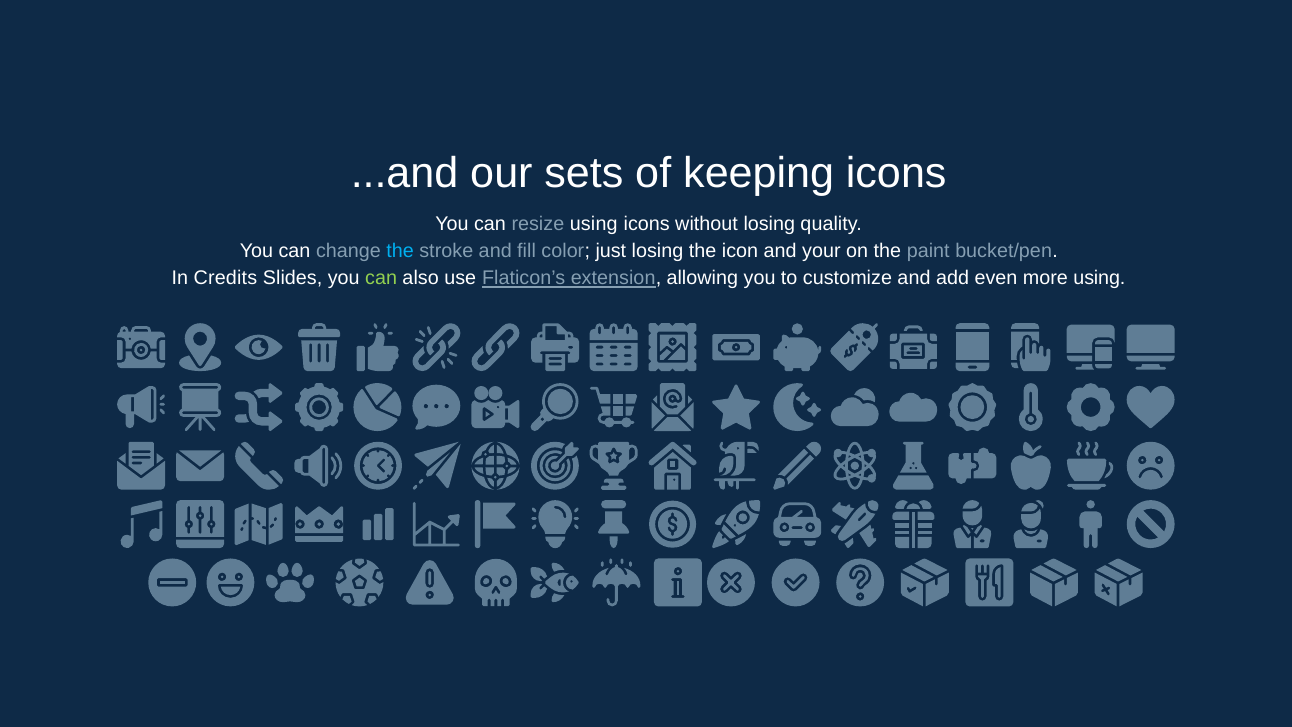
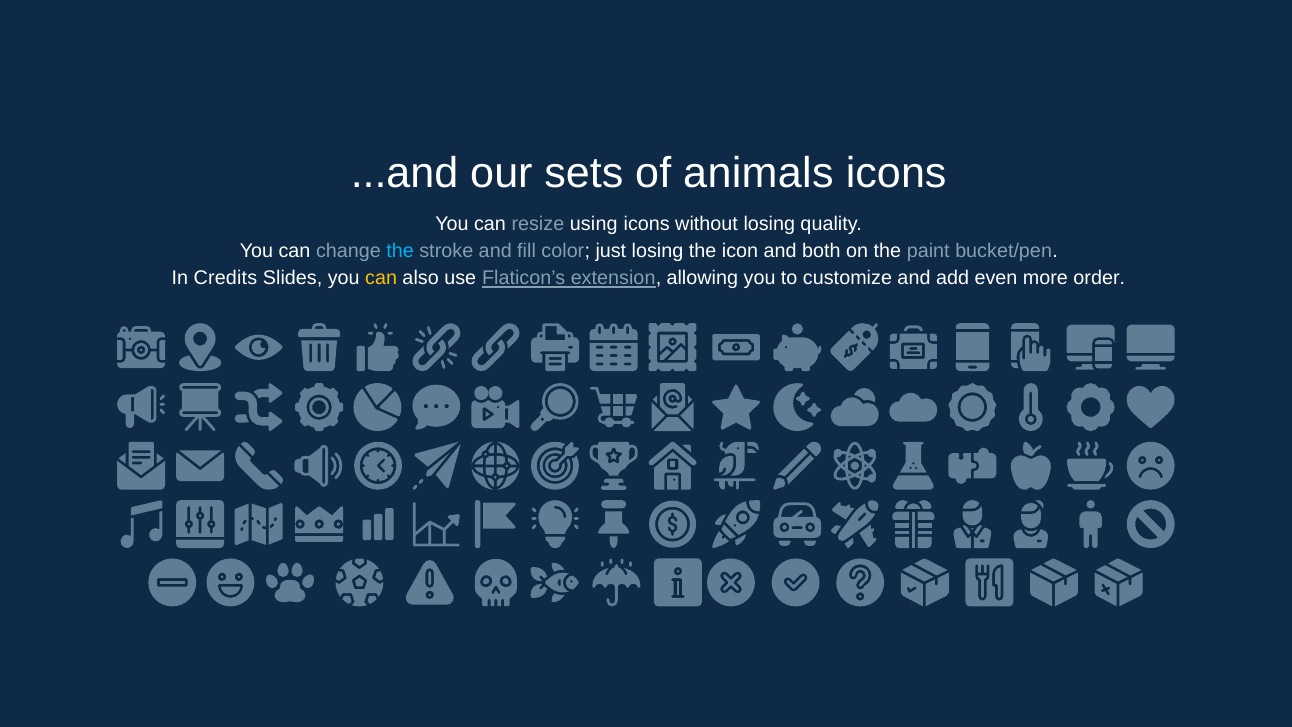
keeping: keeping -> animals (758, 174)
your: your -> both (821, 251)
can colour: light green -> yellow (381, 278)
more using: using -> order (1099, 278)
